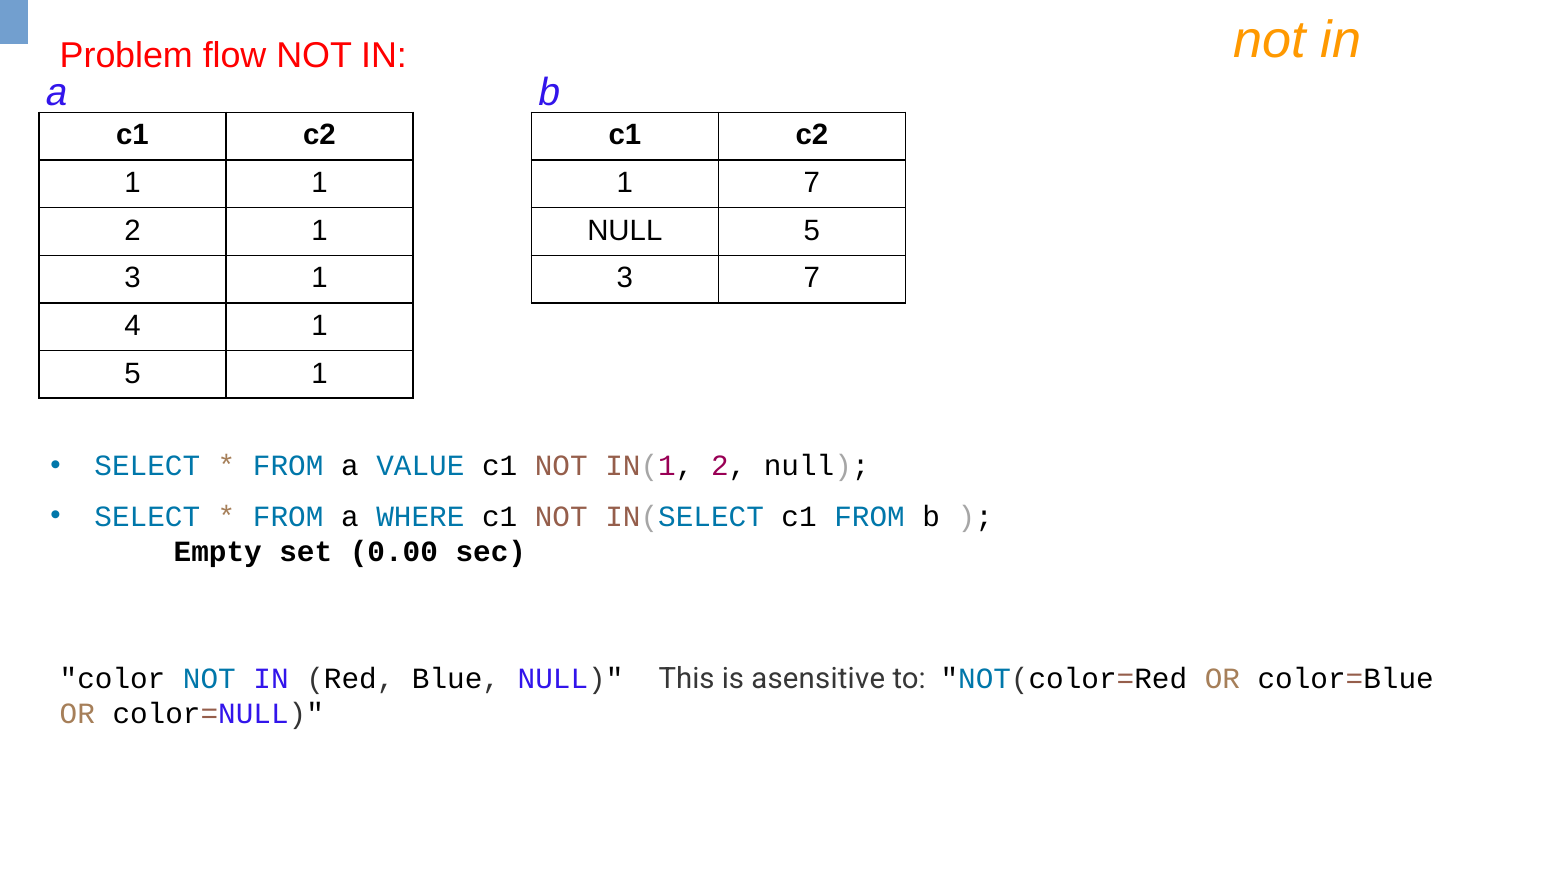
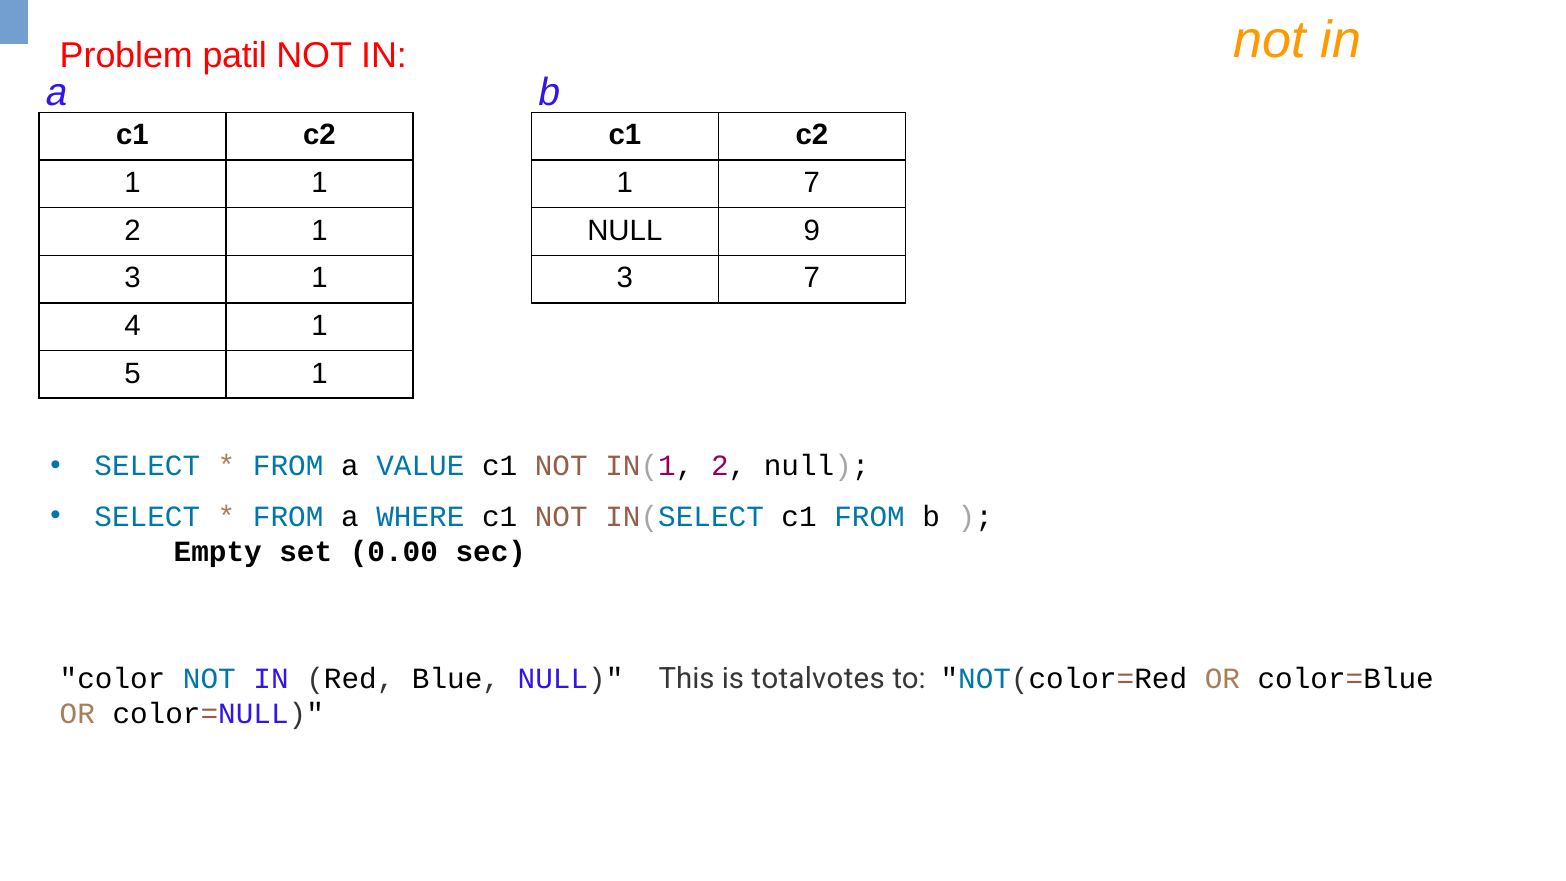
flow: flow -> patil (235, 55)
NULL 5: 5 -> 9 (812, 230)
asensitive: asensitive -> totalvotes (818, 679)
